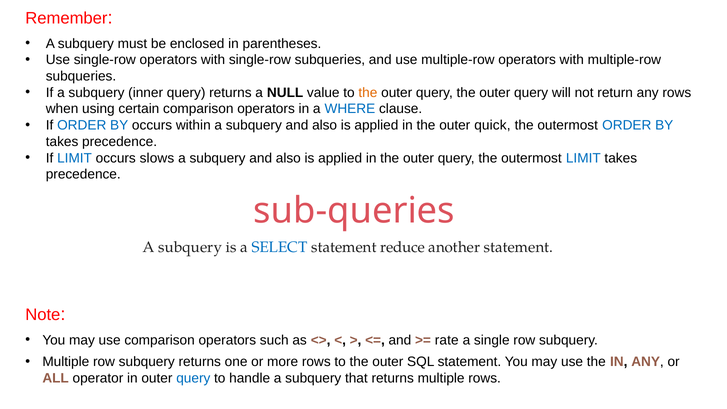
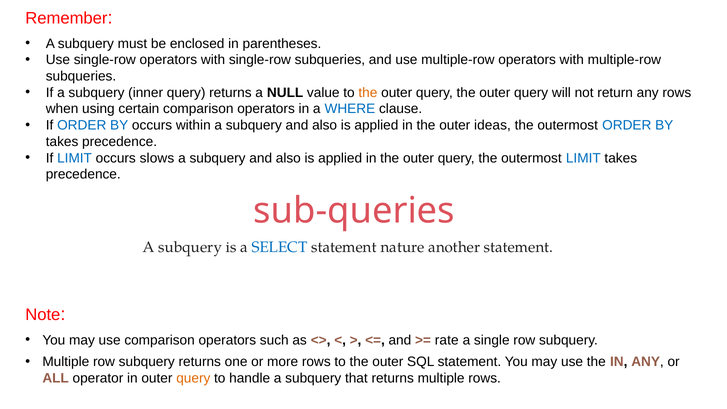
quick: quick -> ideas (492, 125)
reduce: reduce -> nature (403, 247)
query colour: blue -> orange (193, 378)
